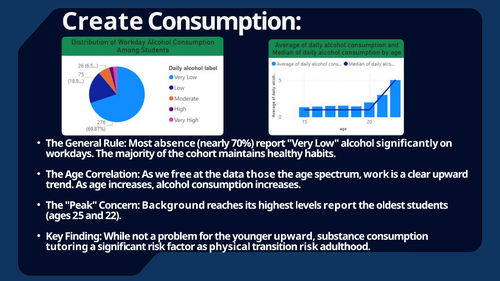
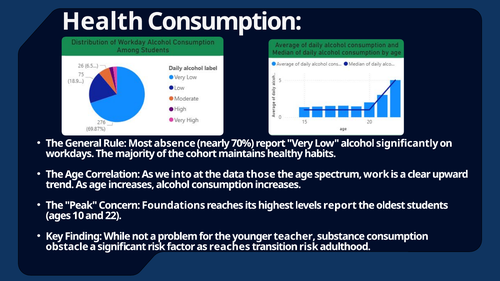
Create: Create -> Health (103, 22)
free: free -> into (181, 174)
Background: Background -> Foundations (173, 206)
25: 25 -> 10 (78, 216)
younger upward: upward -> teacher (295, 237)
tutoring: tutoring -> obstacle (67, 247)
as physical: physical -> reaches (230, 247)
